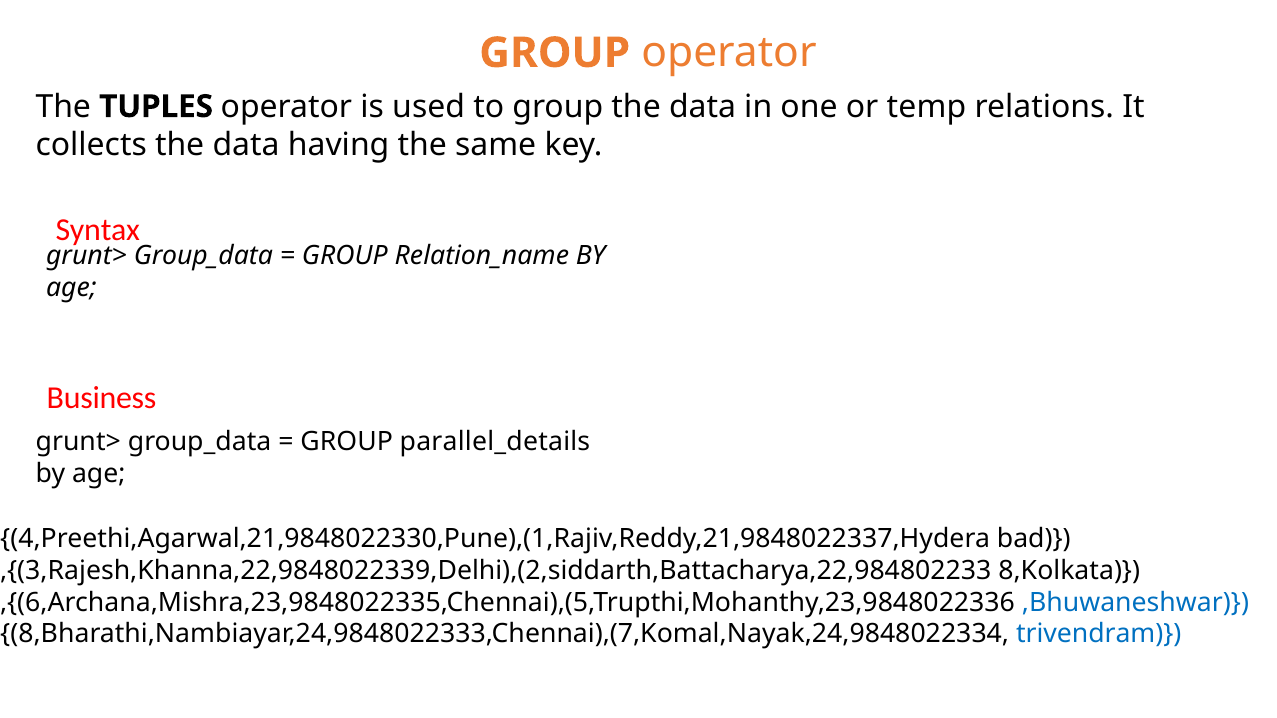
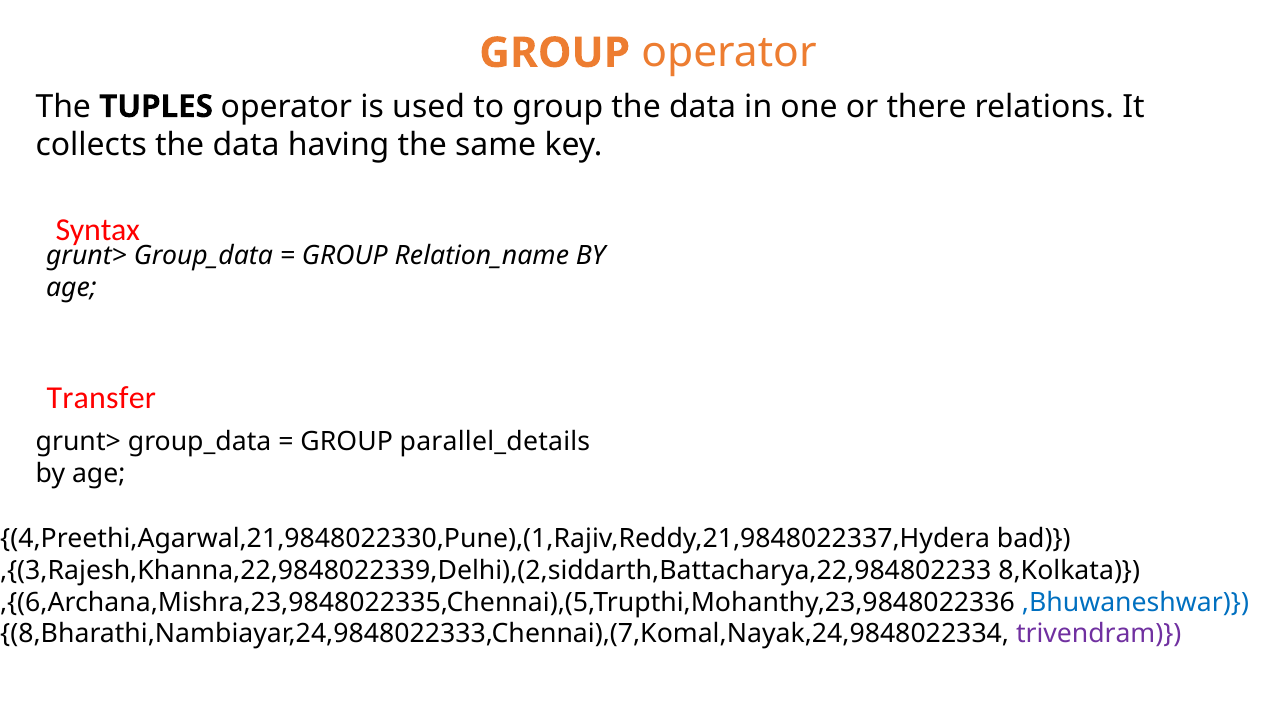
temp: temp -> there (927, 107)
Business: Business -> Transfer (101, 398)
trivendram colour: blue -> purple (1099, 634)
